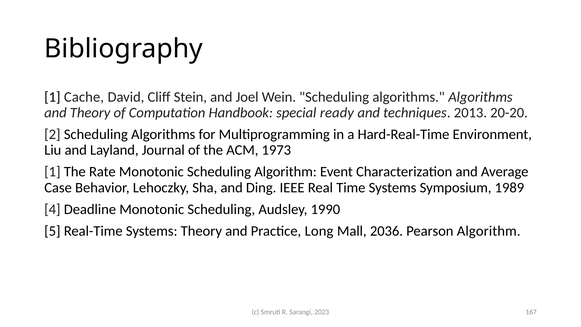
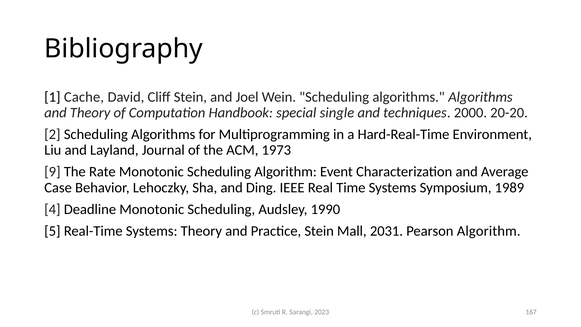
ready: ready -> single (337, 113)
2013: 2013 -> 2000 (470, 113)
1: 1 -> 9 (52, 172)
Practice Long: Long -> Stein (319, 231)
2036: 2036 -> 2031 (386, 231)
